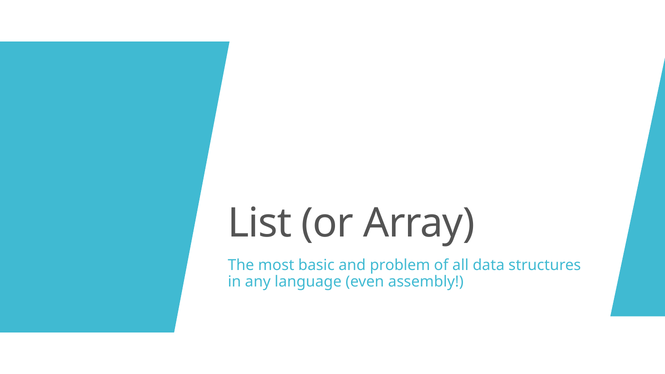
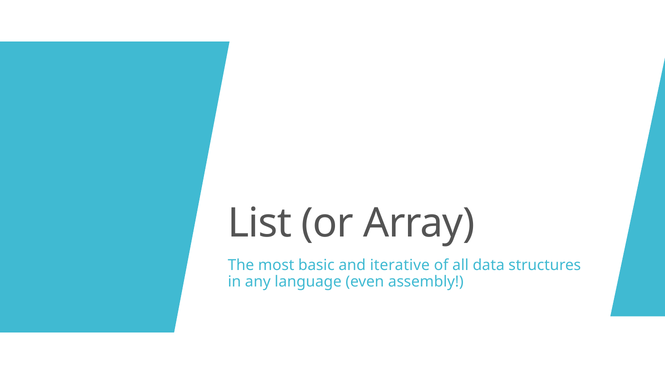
problem: problem -> iterative (400, 265)
